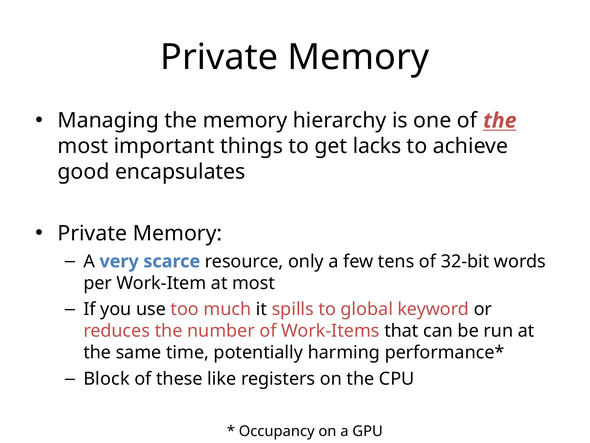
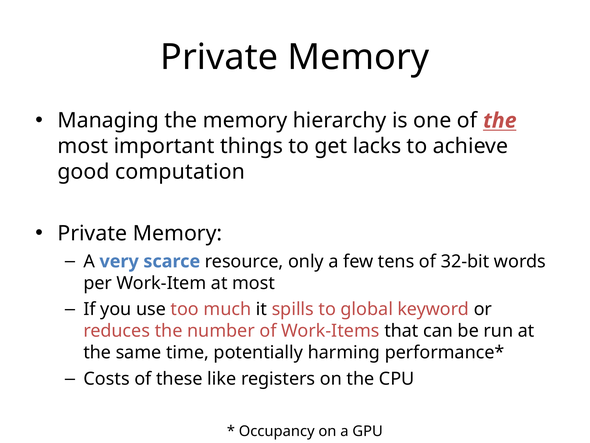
encapsulates: encapsulates -> computation (180, 172)
Block: Block -> Costs (107, 378)
